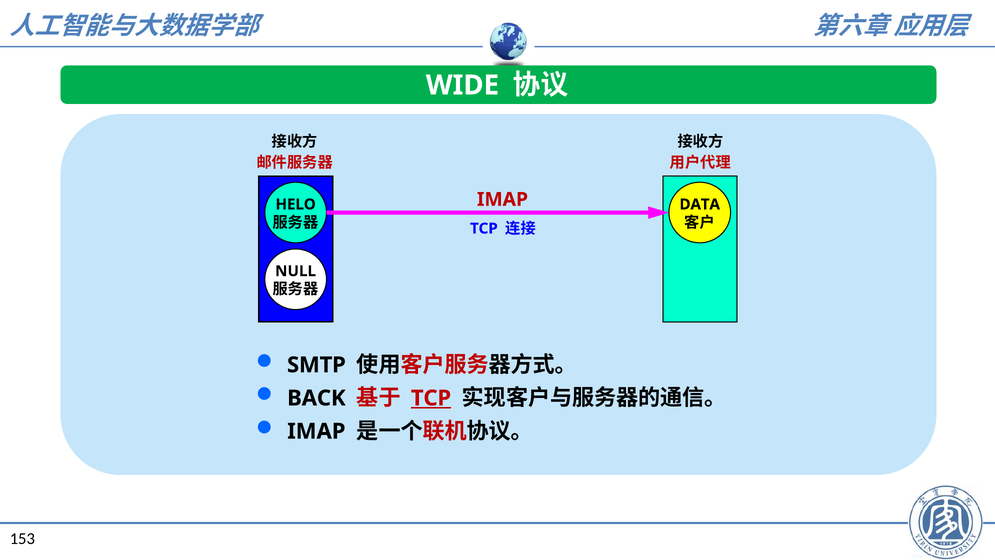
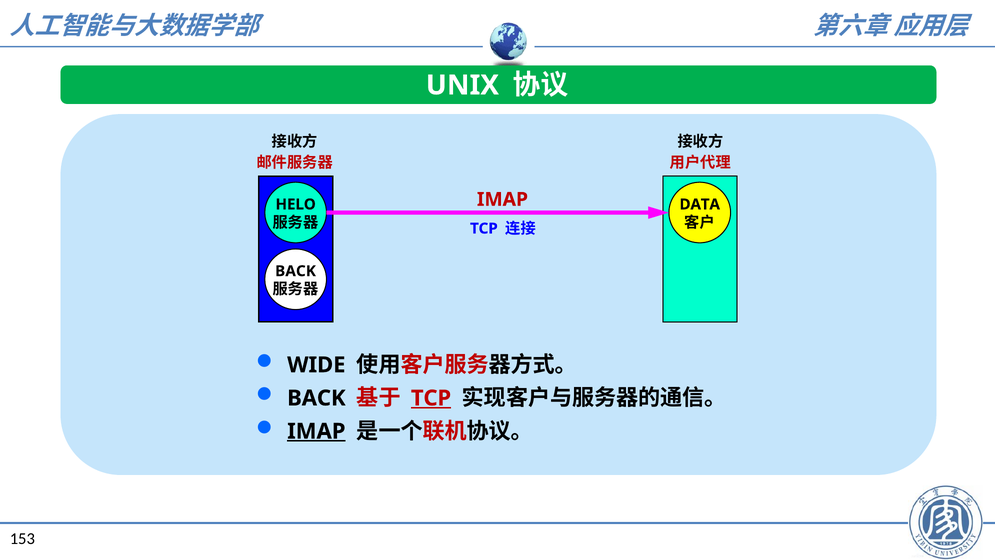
WIDE: WIDE -> UNIX (462, 85)
NULL: NULL -> BACK (296, 271)
SMTP: SMTP -> WIDE (316, 365)
IMAP underline: none -> present (316, 431)
